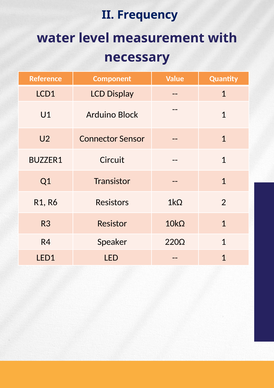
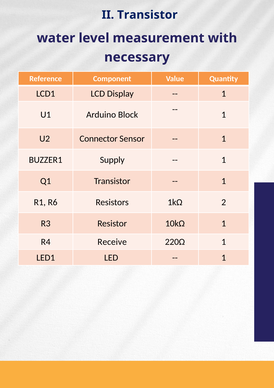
II Frequency: Frequency -> Transistor (147, 15)
Circuit: Circuit -> Supply (112, 160)
Speaker: Speaker -> Receive (112, 243)
